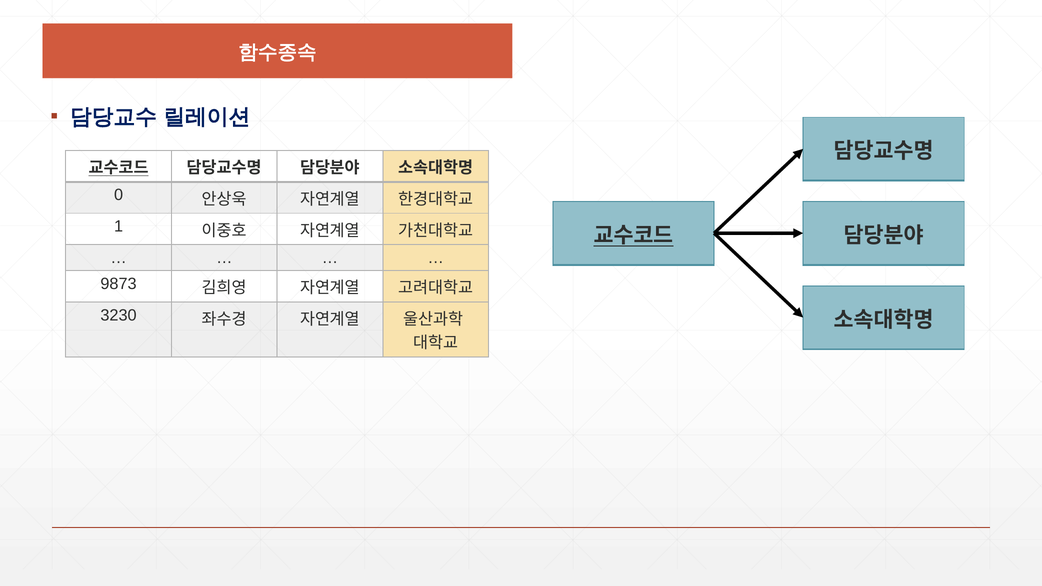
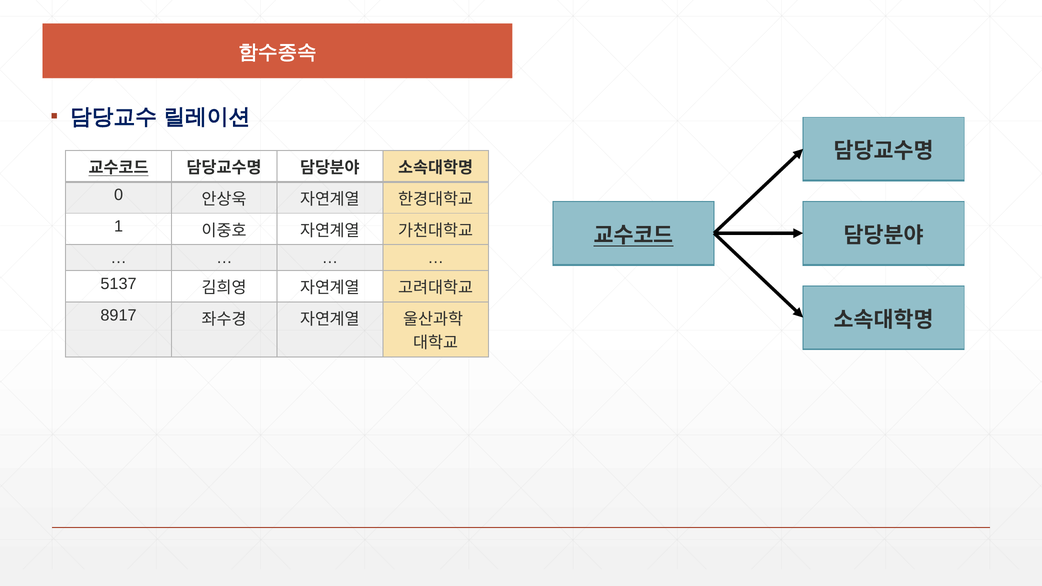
9873: 9873 -> 5137 (119, 284)
3230: 3230 -> 8917 (119, 315)
